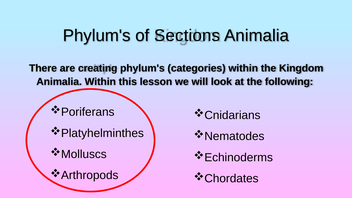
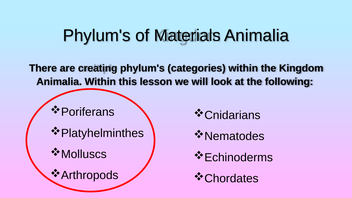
Sections: Sections -> Materials (187, 36)
